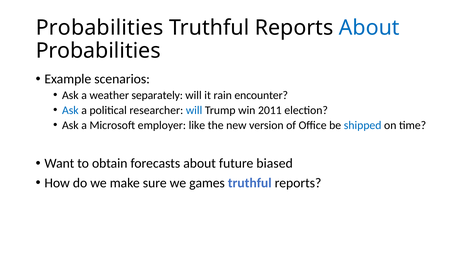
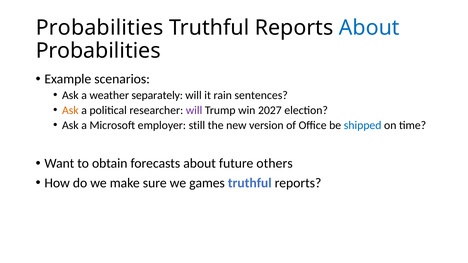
encounter: encounter -> sentences (261, 95)
Ask colour: blue -> orange (70, 110)
will colour: blue -> purple (194, 110)
2011: 2011 -> 2027 (270, 110)
like: like -> still (197, 125)
biased: biased -> others (275, 164)
